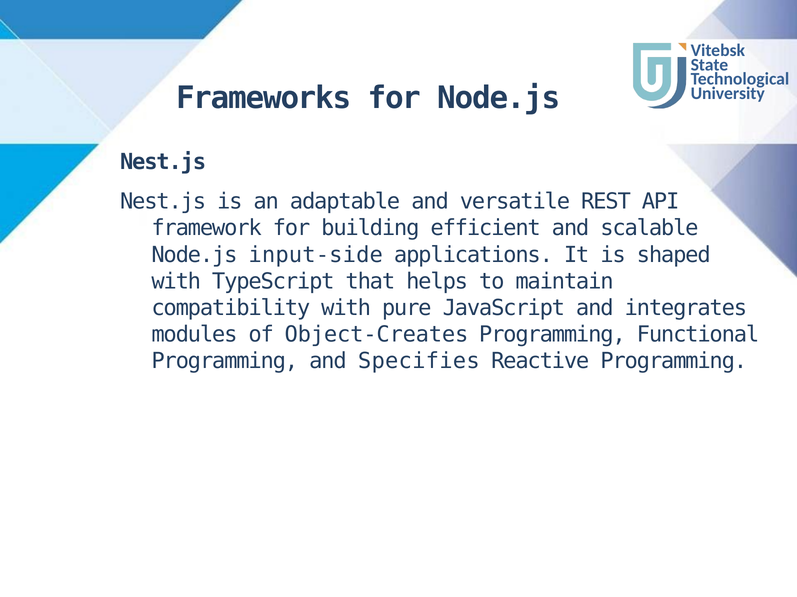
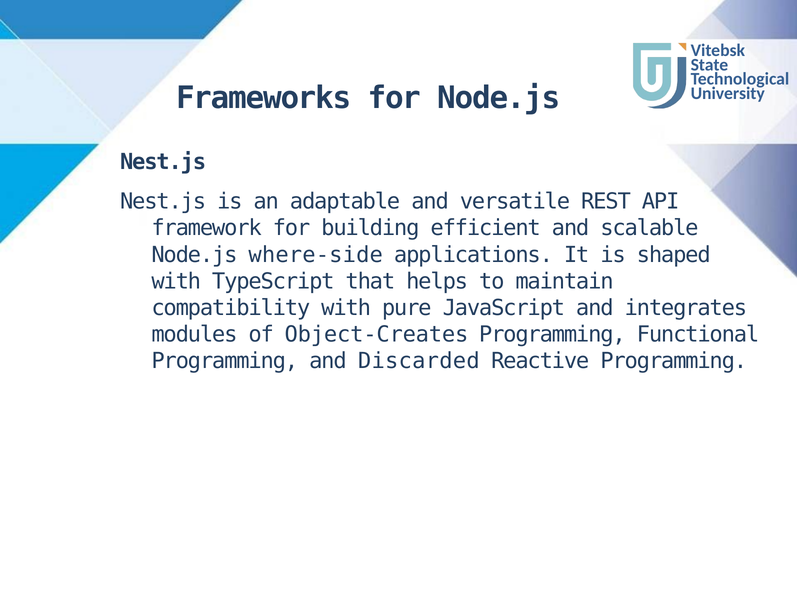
input-side: input-side -> where-side (316, 255)
Specifies: Specifies -> Discarded (419, 361)
